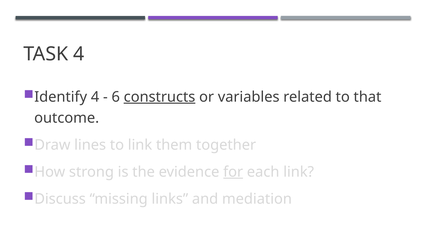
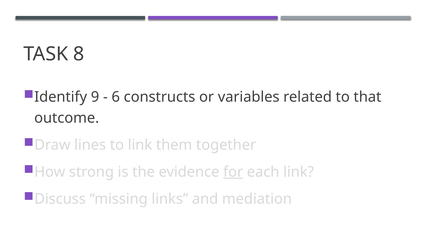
TASK 4: 4 -> 8 (79, 54)
Identify 4: 4 -> 9 (95, 97)
constructs underline: present -> none (160, 97)
